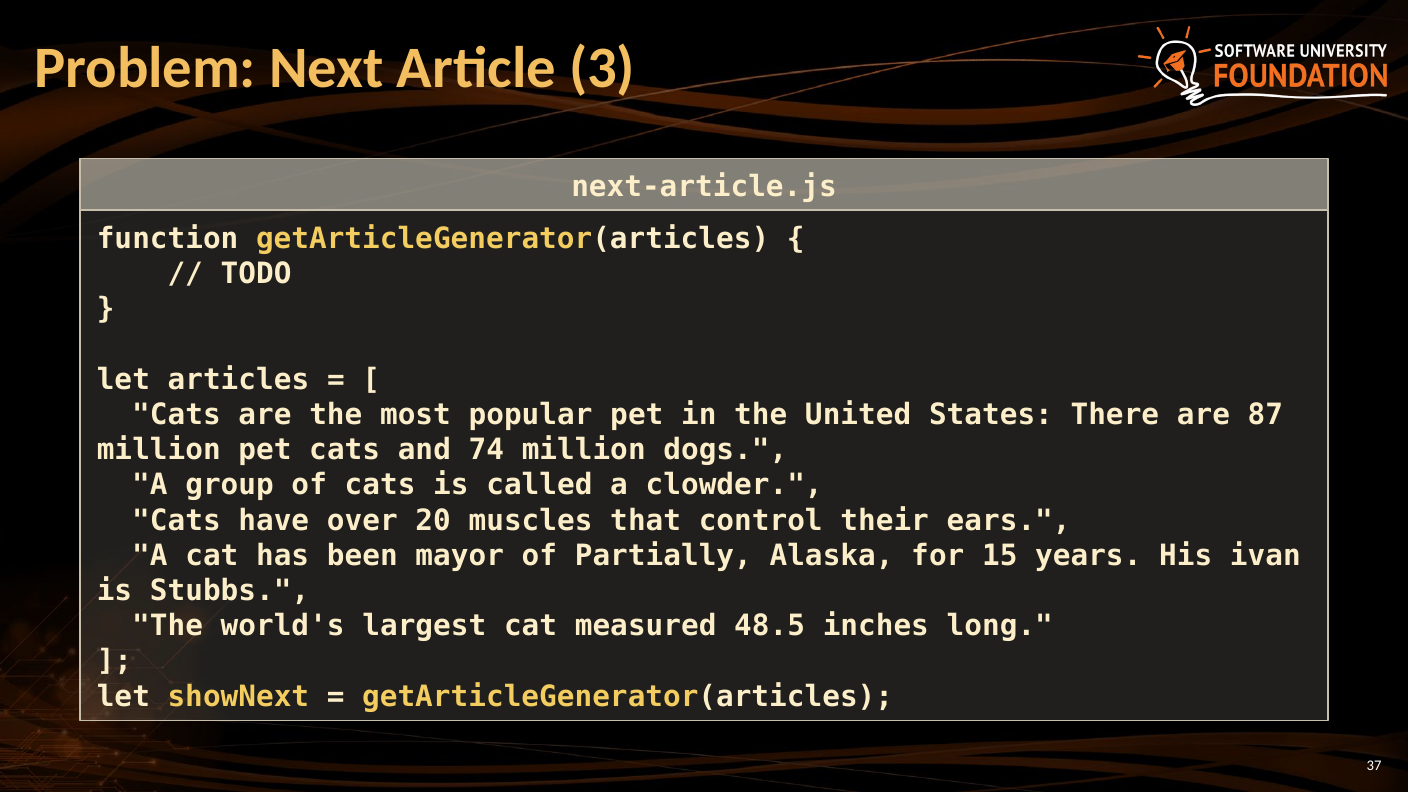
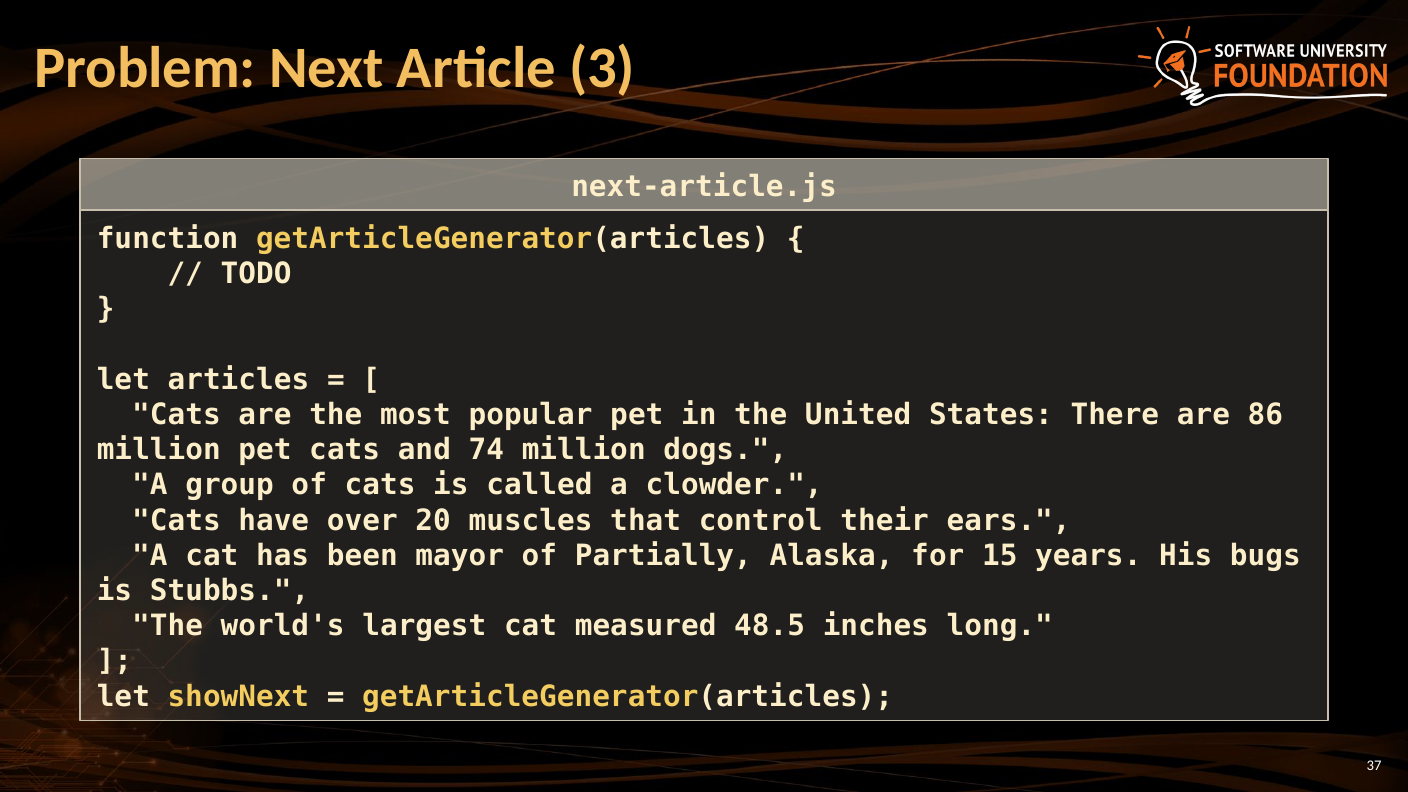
87: 87 -> 86 (1265, 415)
ivan: ivan -> bugs (1265, 556)
